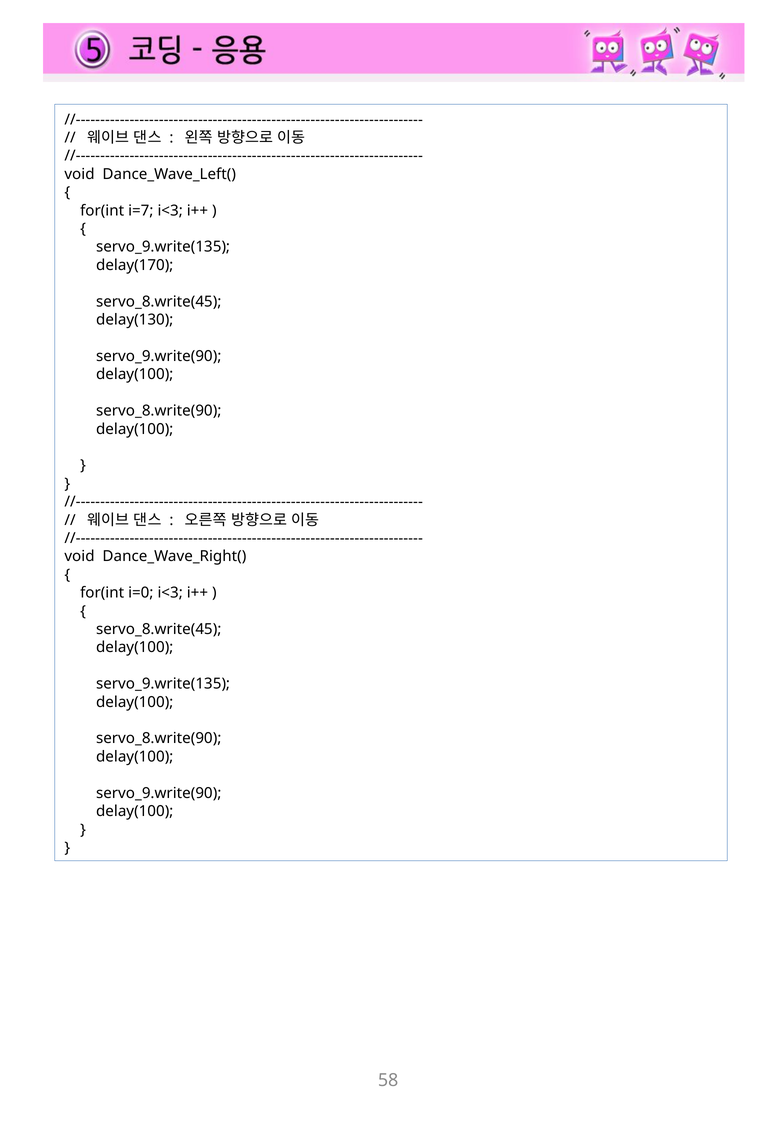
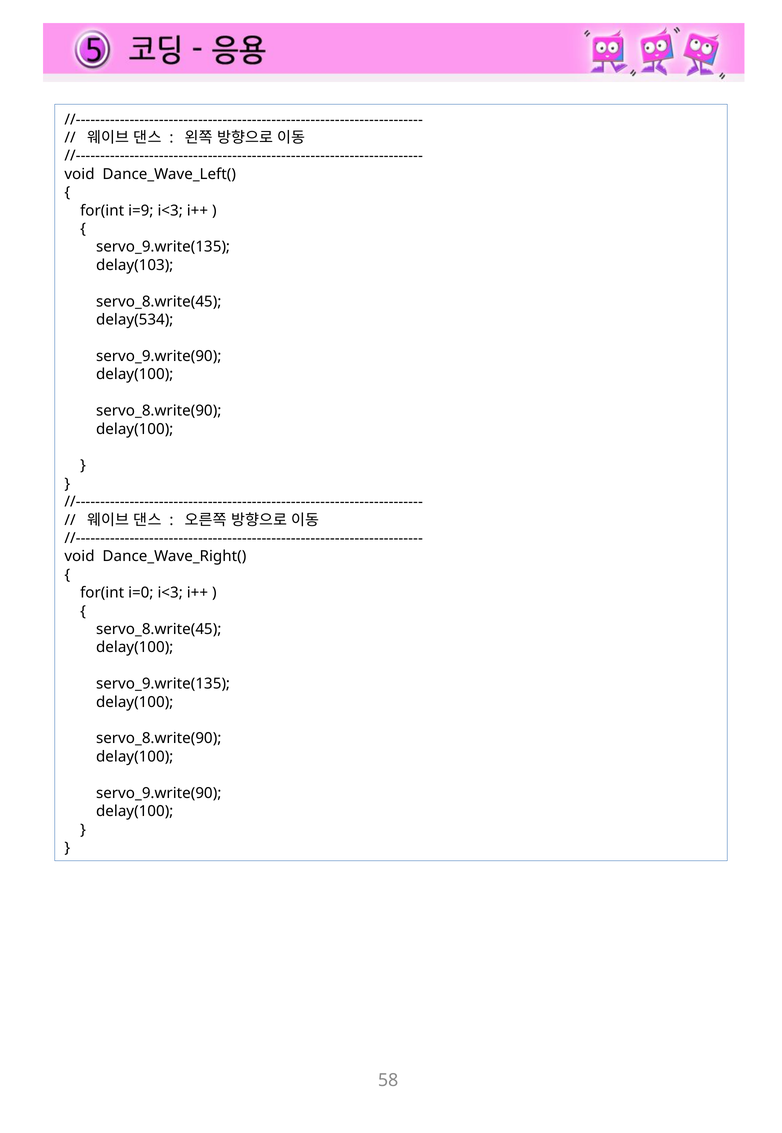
i=7: i=7 -> i=9 (141, 211)
delay(170: delay(170 -> delay(103 (135, 265)
delay(130: delay(130 -> delay(534 (135, 320)
